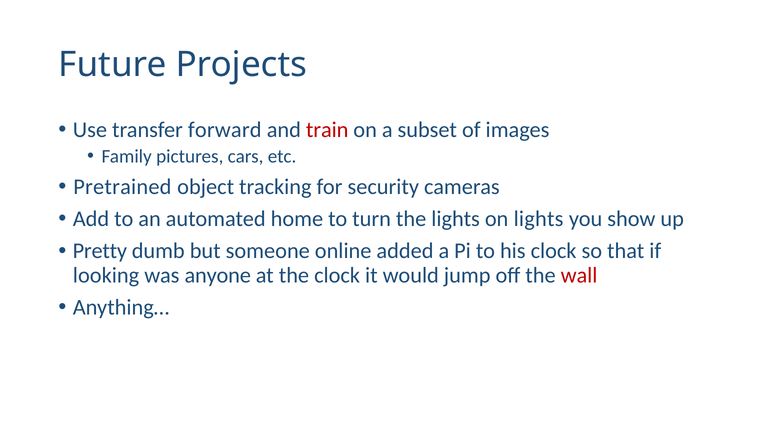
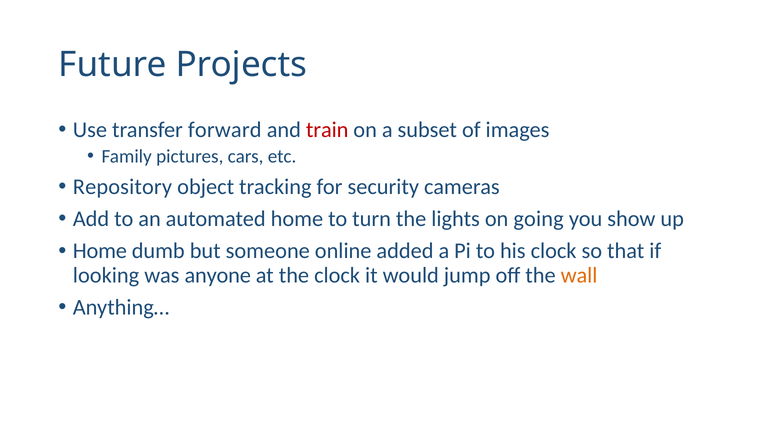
Pretrained: Pretrained -> Repository (122, 186)
on lights: lights -> going (539, 219)
Pretty: Pretty -> Home (100, 251)
wall colour: red -> orange (579, 275)
